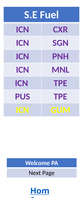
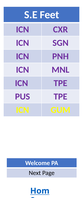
Fuel: Fuel -> Feet (49, 15)
